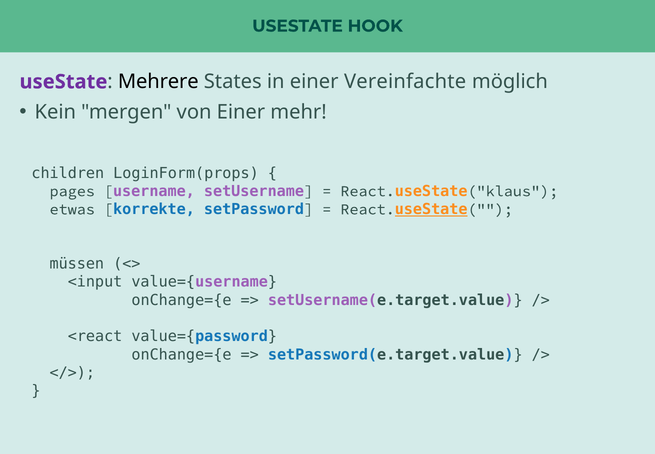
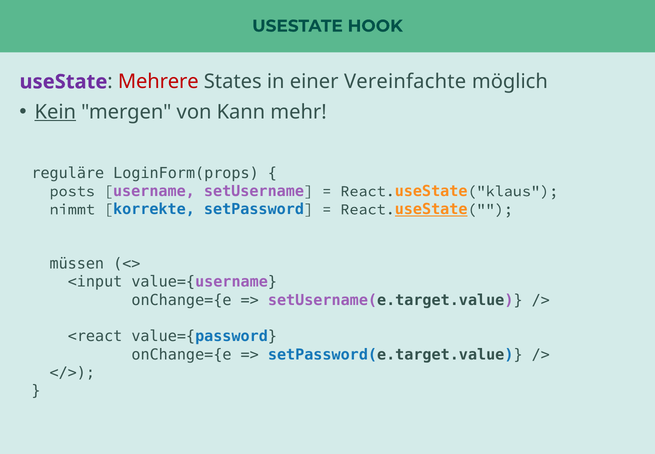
Mehrere colour: black -> red (158, 82)
Kein underline: none -> present (55, 112)
von Einer: Einer -> Kann (241, 112)
children: children -> reguläre (68, 173)
pages: pages -> posts (72, 191)
etwas: etwas -> nimmt (72, 209)
